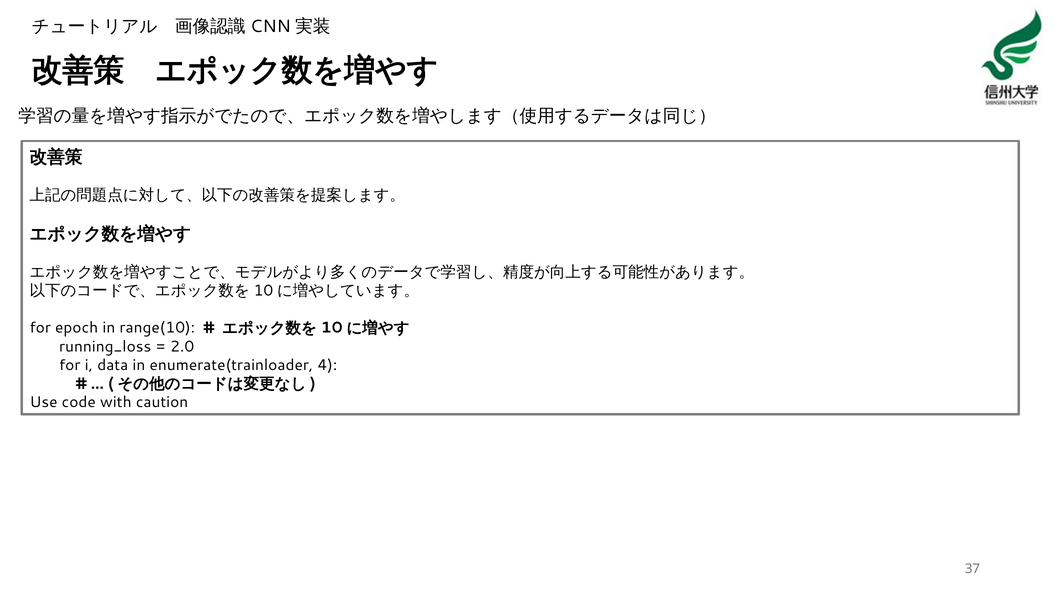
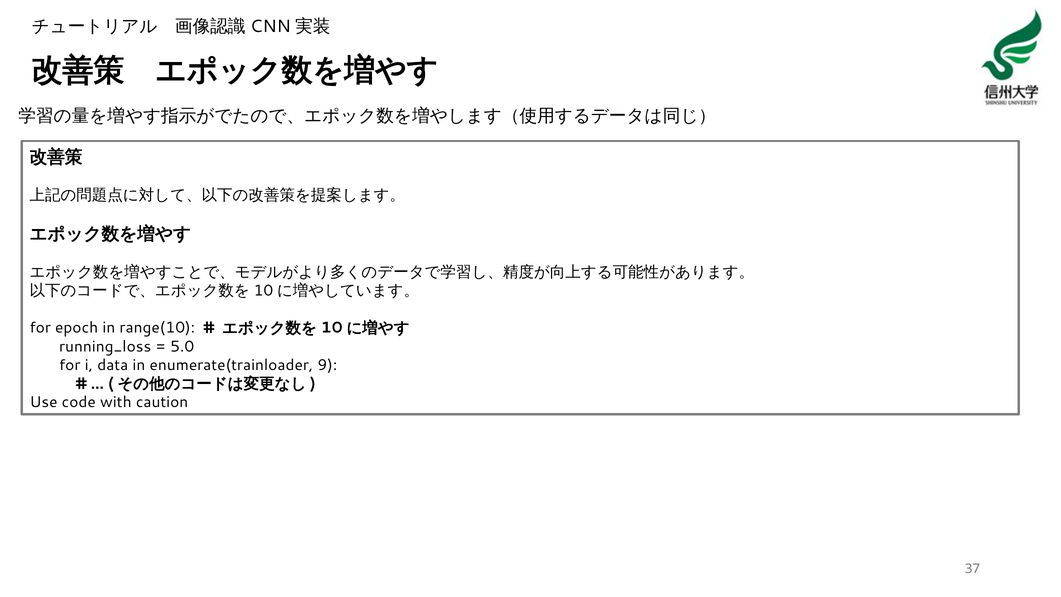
2.0: 2.0 -> 5.0 (182, 346)
4: 4 -> 9 (327, 365)
